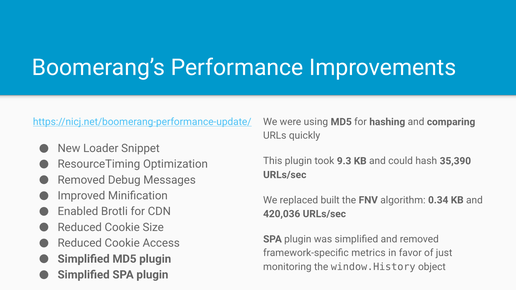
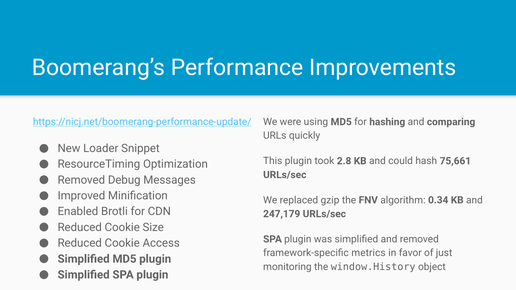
9.3: 9.3 -> 2.8 (344, 161)
35,390: 35,390 -> 75,661 (455, 161)
built: built -> gzip (330, 200)
420,036: 420,036 -> 247,179 (282, 214)
